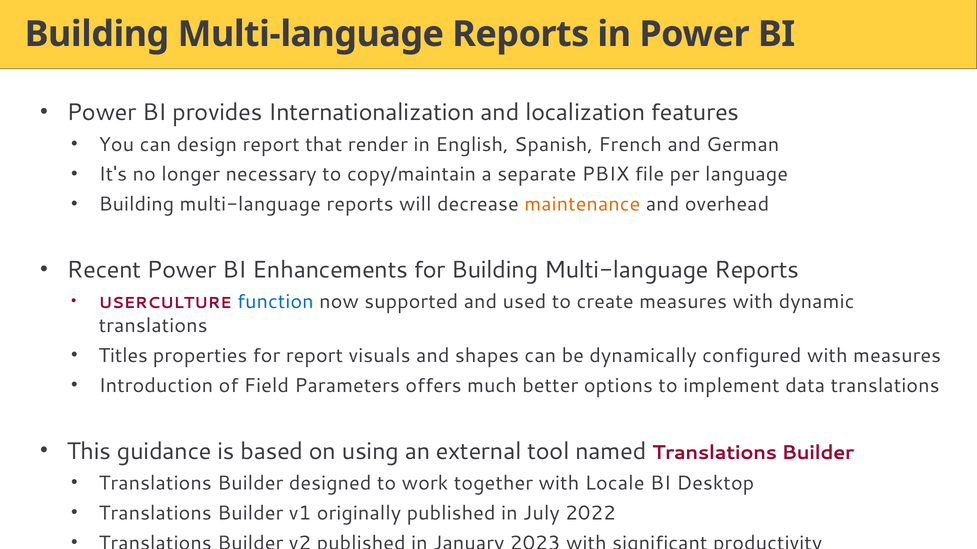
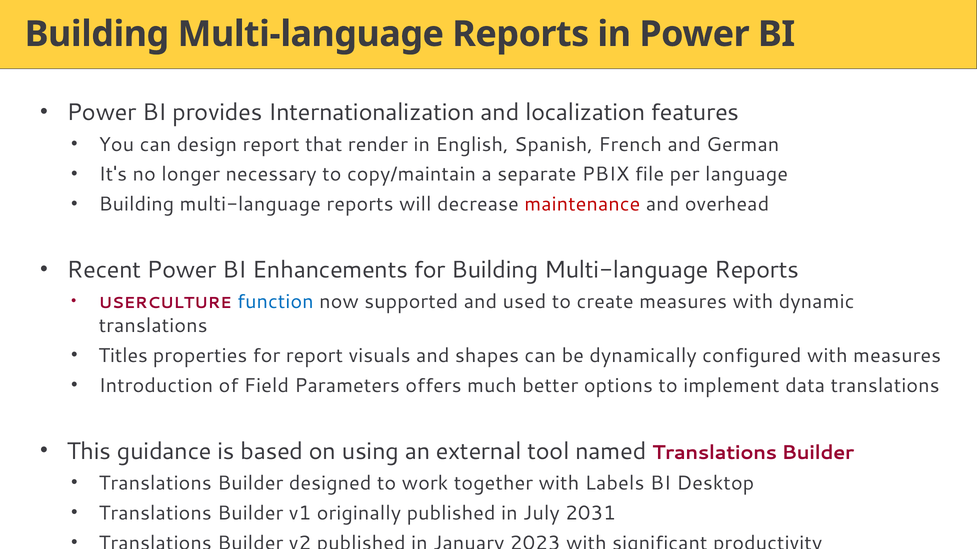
maintenance colour: orange -> red (582, 204)
Locale: Locale -> Labels (615, 484)
2022: 2022 -> 2031 (591, 514)
